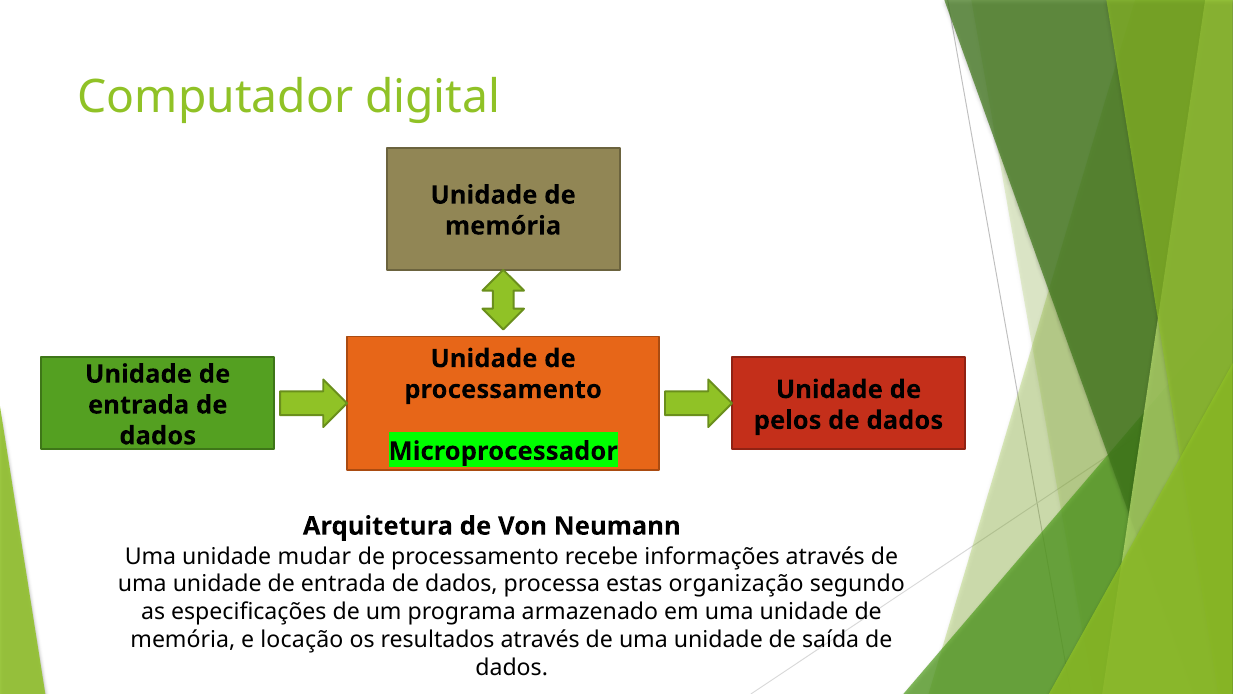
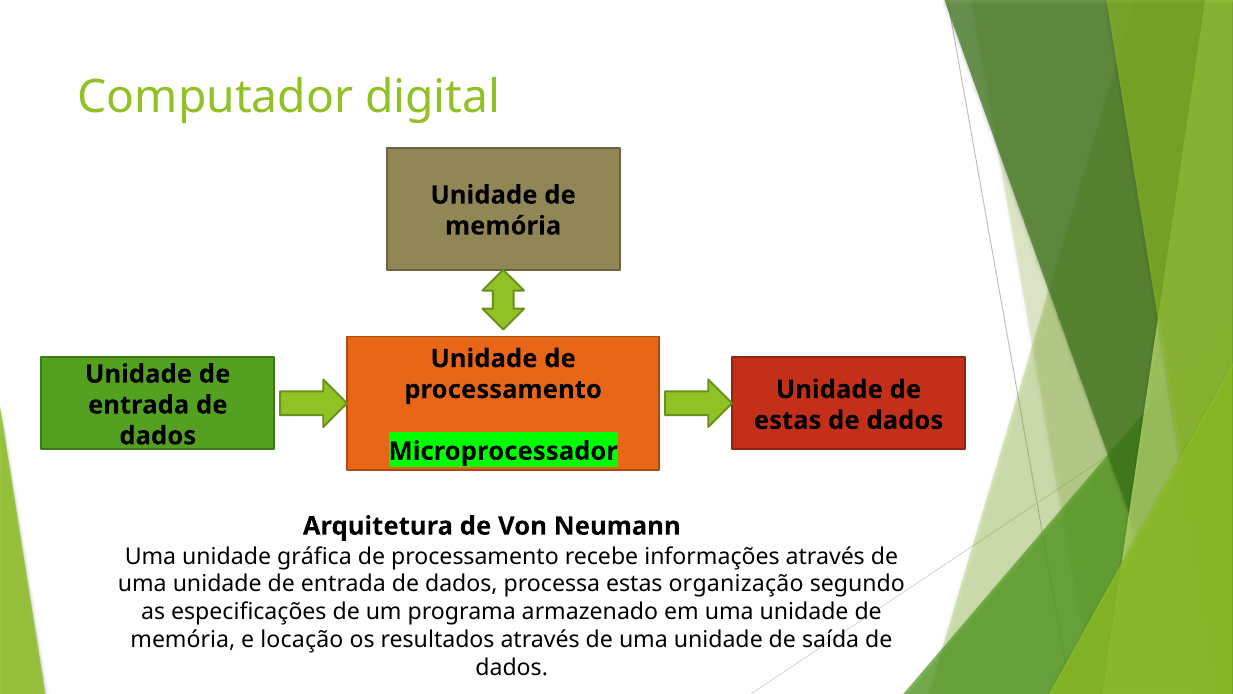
pelos: pelos -> estas (788, 420)
mudar: mudar -> gráfica (314, 556)
